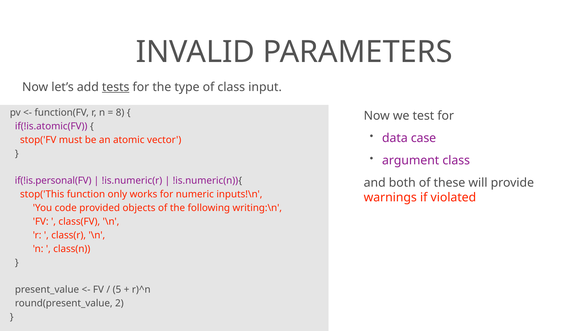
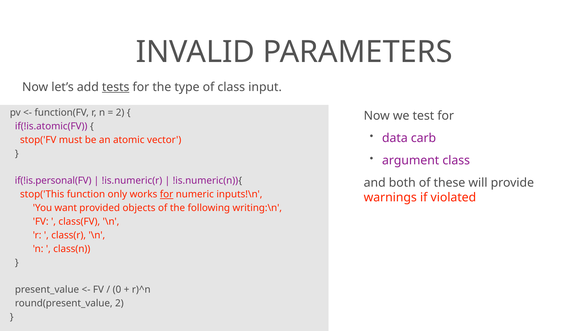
8: 8 -> 2 (120, 113)
case: case -> carb (423, 138)
for underline: none -> present (167, 194)
code: code -> want (66, 208)
5: 5 -> 0 (117, 290)
